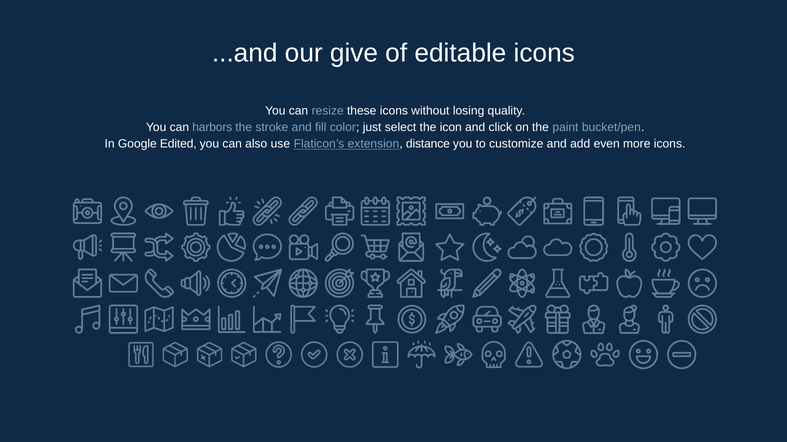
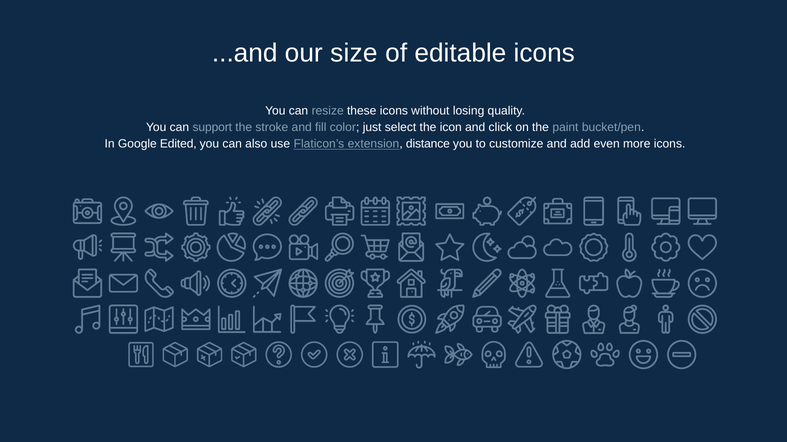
give: give -> size (354, 53)
harbors: harbors -> support (212, 128)
